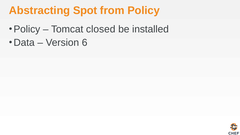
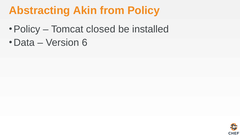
Spot: Spot -> Akin (85, 10)
